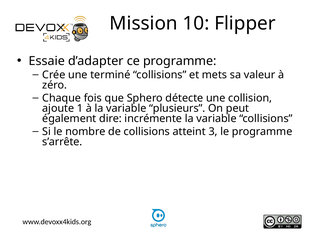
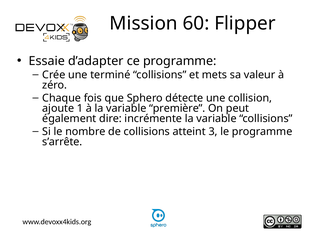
10: 10 -> 60 (196, 24)
plusieurs: plusieurs -> première (177, 109)
